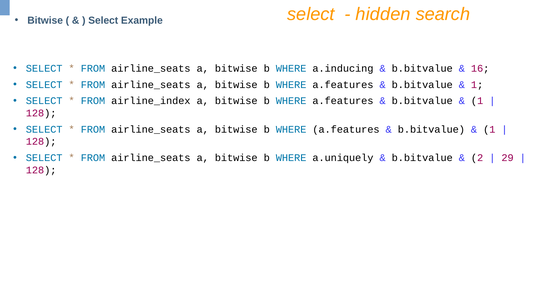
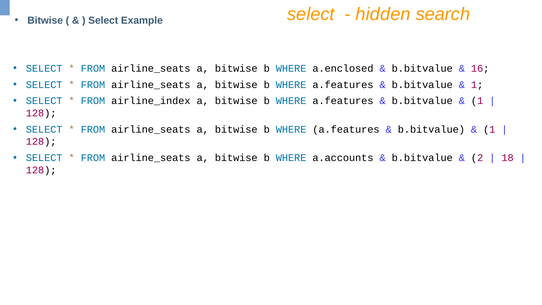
a.inducing: a.inducing -> a.enclosed (343, 68)
a.uniquely: a.uniquely -> a.accounts (343, 158)
29: 29 -> 18 (508, 158)
